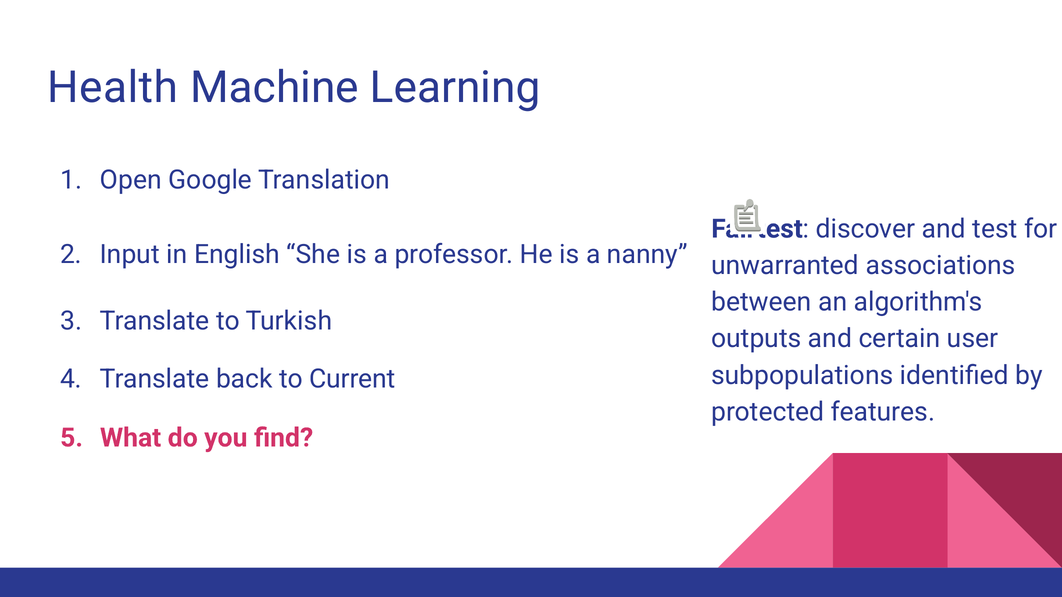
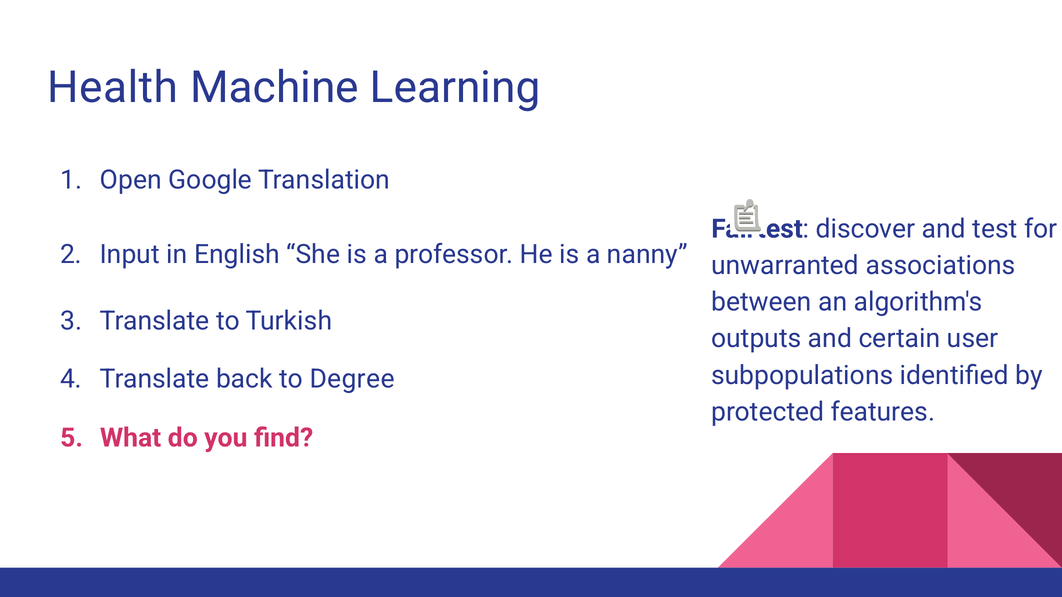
Current: Current -> Degree (352, 379)
